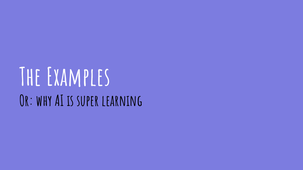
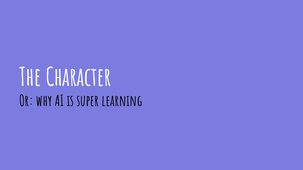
Examples: Examples -> Character (79, 78)
